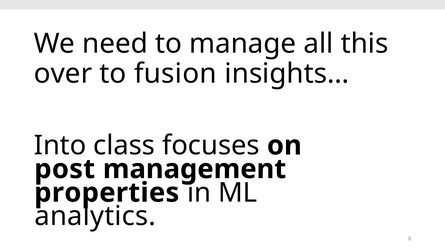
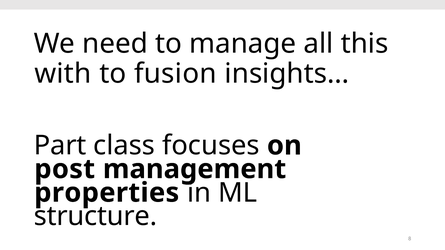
over: over -> with (63, 74)
Into: Into -> Part (60, 146)
analytics: analytics -> structure (95, 217)
